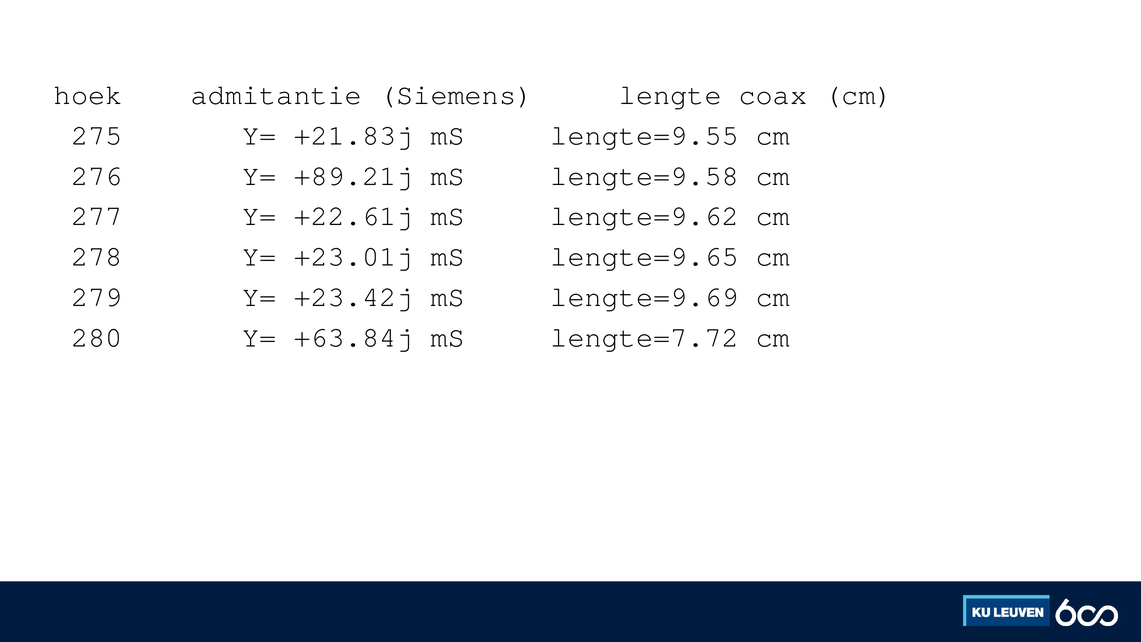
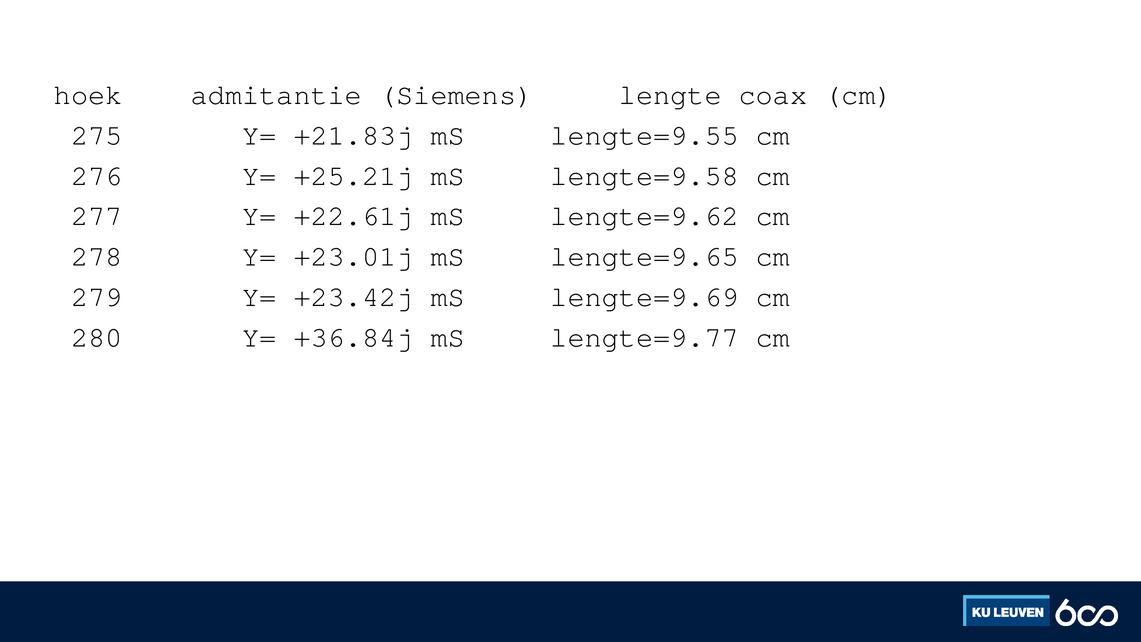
+89.21j: +89.21j -> +25.21j (354, 176)
+63.84j: +63.84j -> +36.84j (354, 337)
lengte=7.72: lengte=7.72 -> lengte=9.77 (645, 337)
